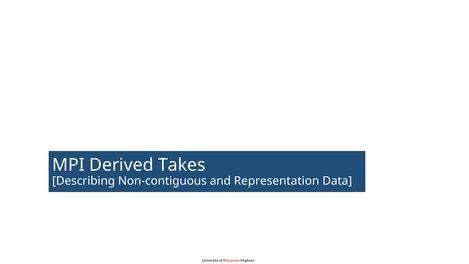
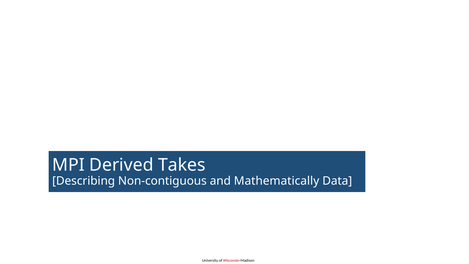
Representation: Representation -> Mathematically (277, 181)
